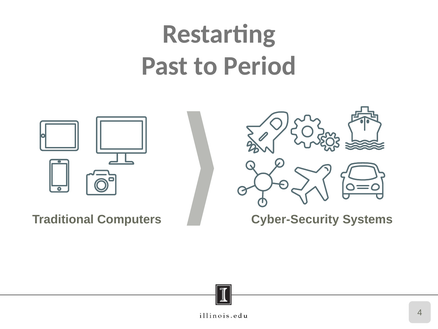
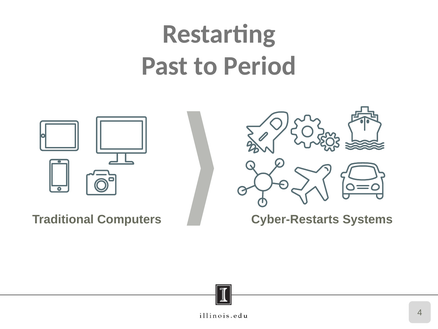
Cyber-Security: Cyber-Security -> Cyber-Restarts (295, 219)
